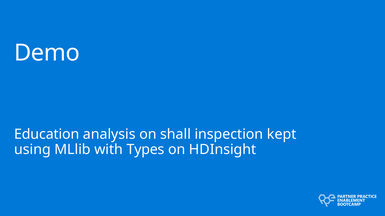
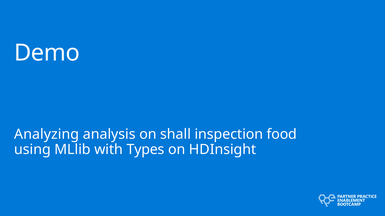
Education: Education -> Analyzing (47, 135)
kept: kept -> food (282, 135)
